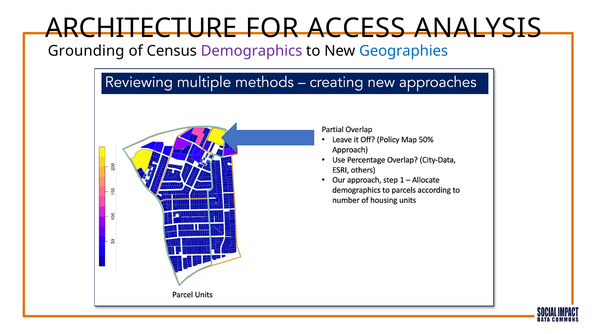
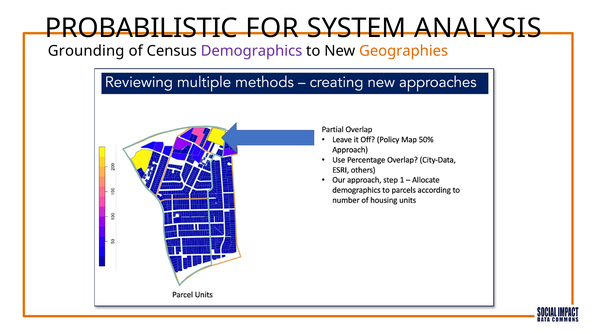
ARCHITECTURE: ARCHITECTURE -> PROBABILISTIC (141, 28)
ACCESS: ACCESS -> SYSTEM (357, 28)
Geographies colour: blue -> orange (404, 51)
